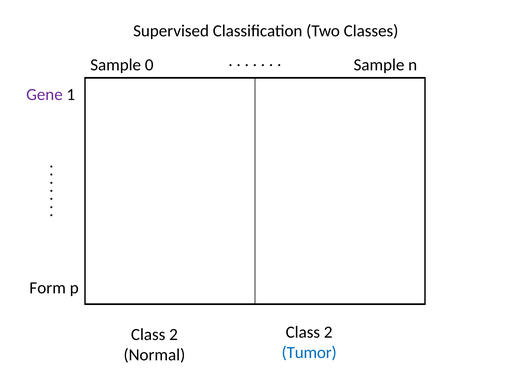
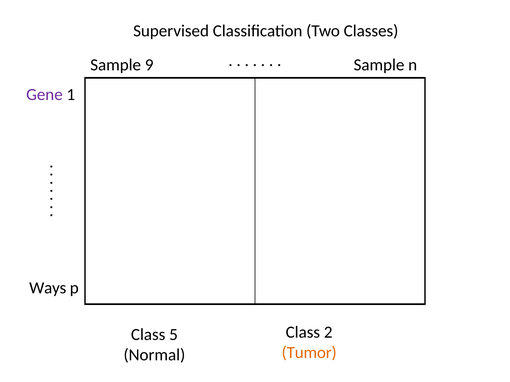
0: 0 -> 9 (149, 65)
Form: Form -> Ways (48, 288)
2: 2 -> 5 (174, 335)
Tumor colour: blue -> orange (309, 353)
